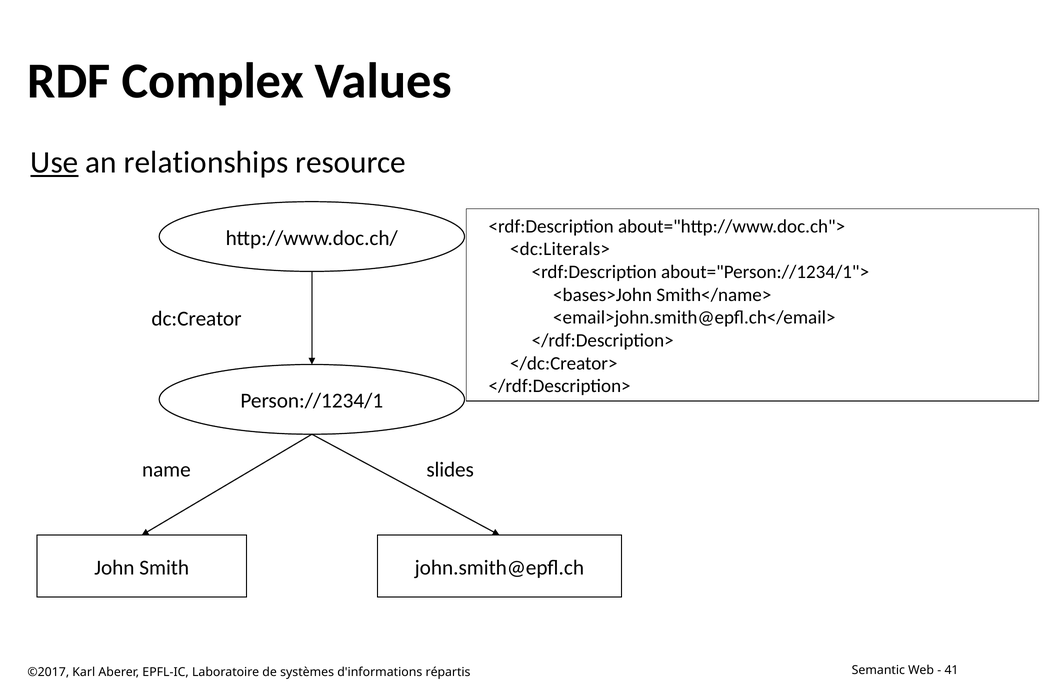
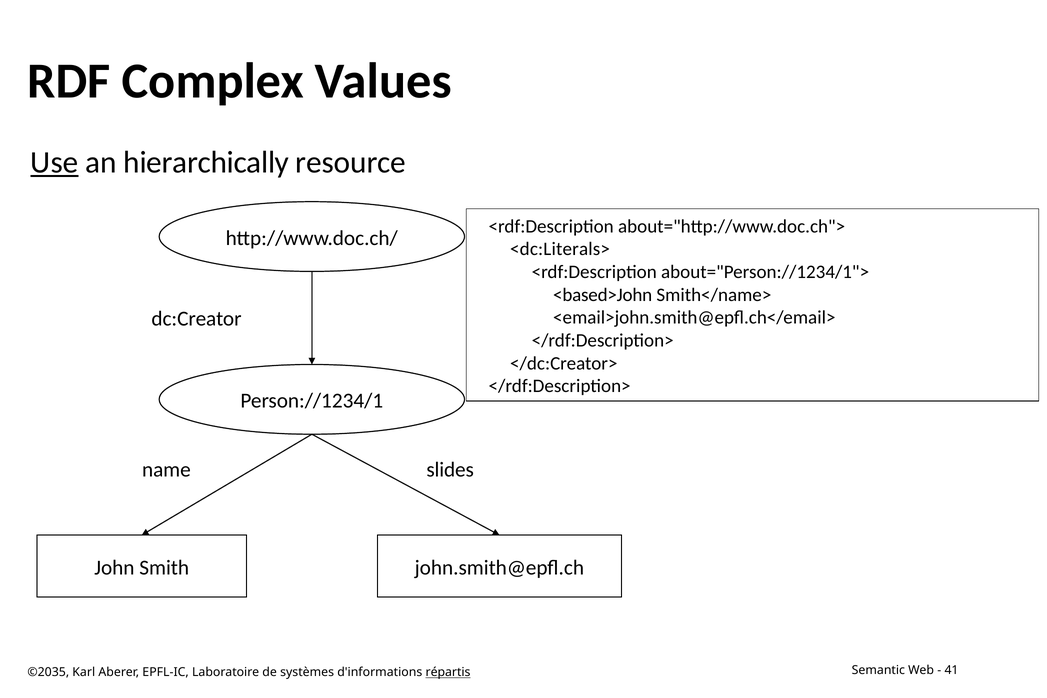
relationships: relationships -> hierarchically (206, 163)
<bases>John: <bases>John -> <based>John (603, 295)
©2017: ©2017 -> ©2035 (48, 673)
répartis underline: none -> present (448, 673)
